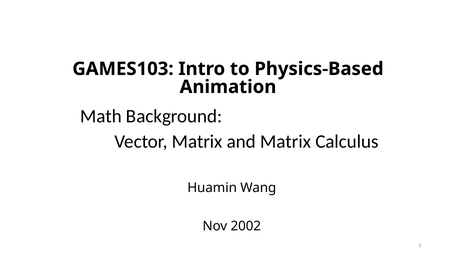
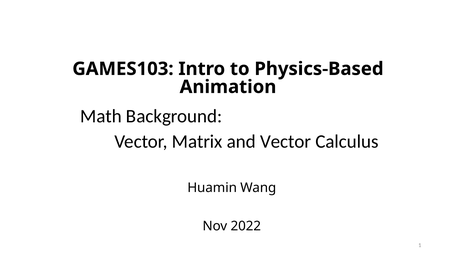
and Matrix: Matrix -> Vector (286, 141)
2002: 2002 -> 2022 (246, 226)
